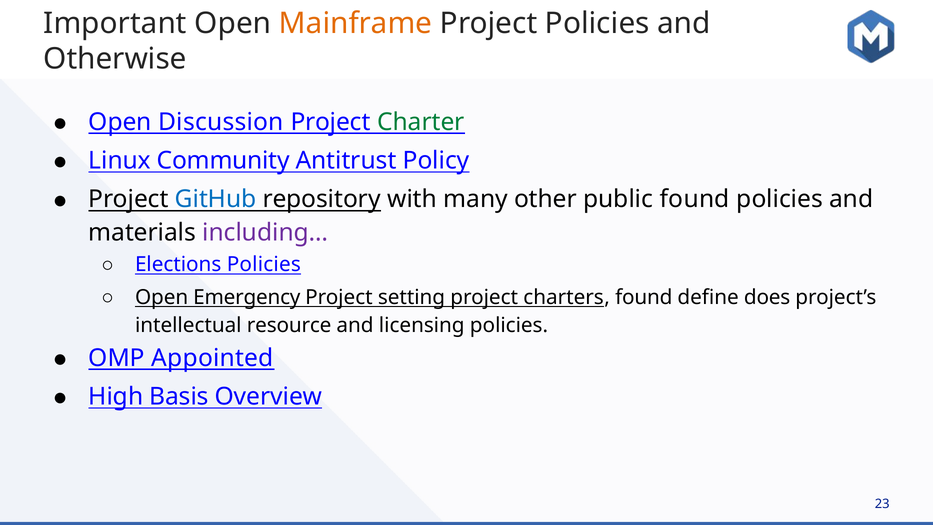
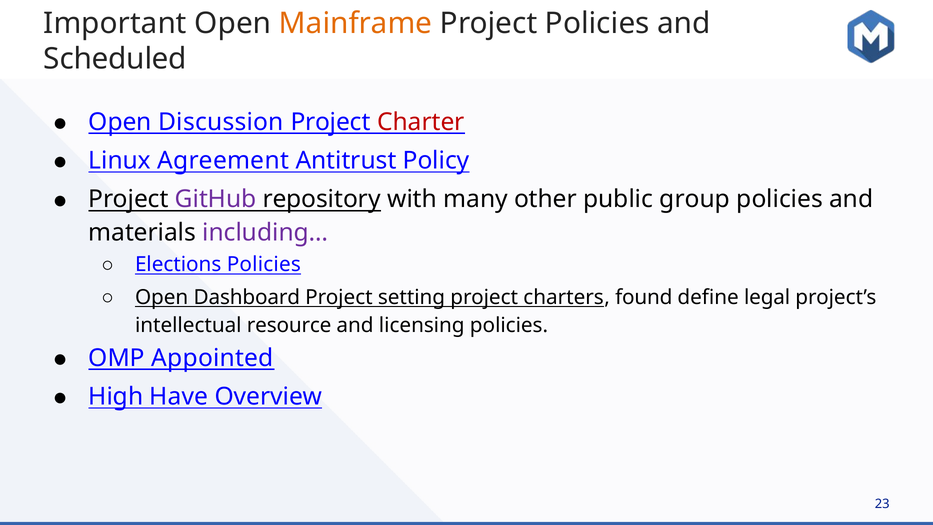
Otherwise: Otherwise -> Scheduled (115, 59)
Charter colour: green -> red (421, 122)
Community: Community -> Agreement (223, 161)
GitHub colour: blue -> purple (216, 199)
public found: found -> group (695, 199)
Emergency: Emergency -> Dashboard (247, 297)
does: does -> legal (767, 297)
Basis: Basis -> Have (179, 397)
